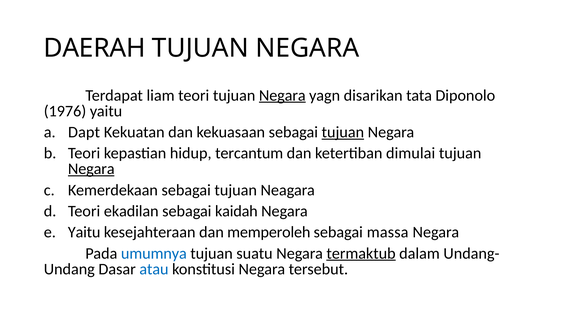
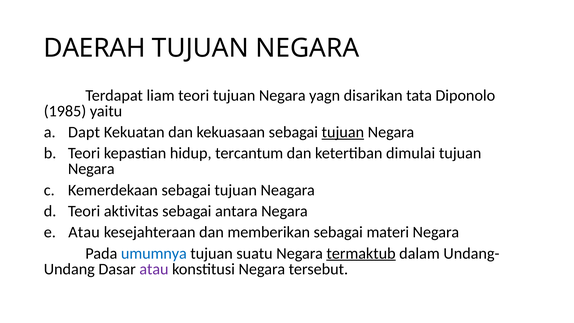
Negara underline: present -> none (282, 95)
1976: 1976 -> 1985 (65, 111)
Negara underline: present -> none (91, 169)
ekadilan: ekadilan -> aktivitas (131, 211)
kaidah: kaidah -> antara (236, 211)
Yaitu: Yaitu -> Atau (84, 232)
memperoleh: memperoleh -> memberikan (269, 232)
massa: massa -> materi (388, 232)
atau colour: blue -> purple (154, 269)
